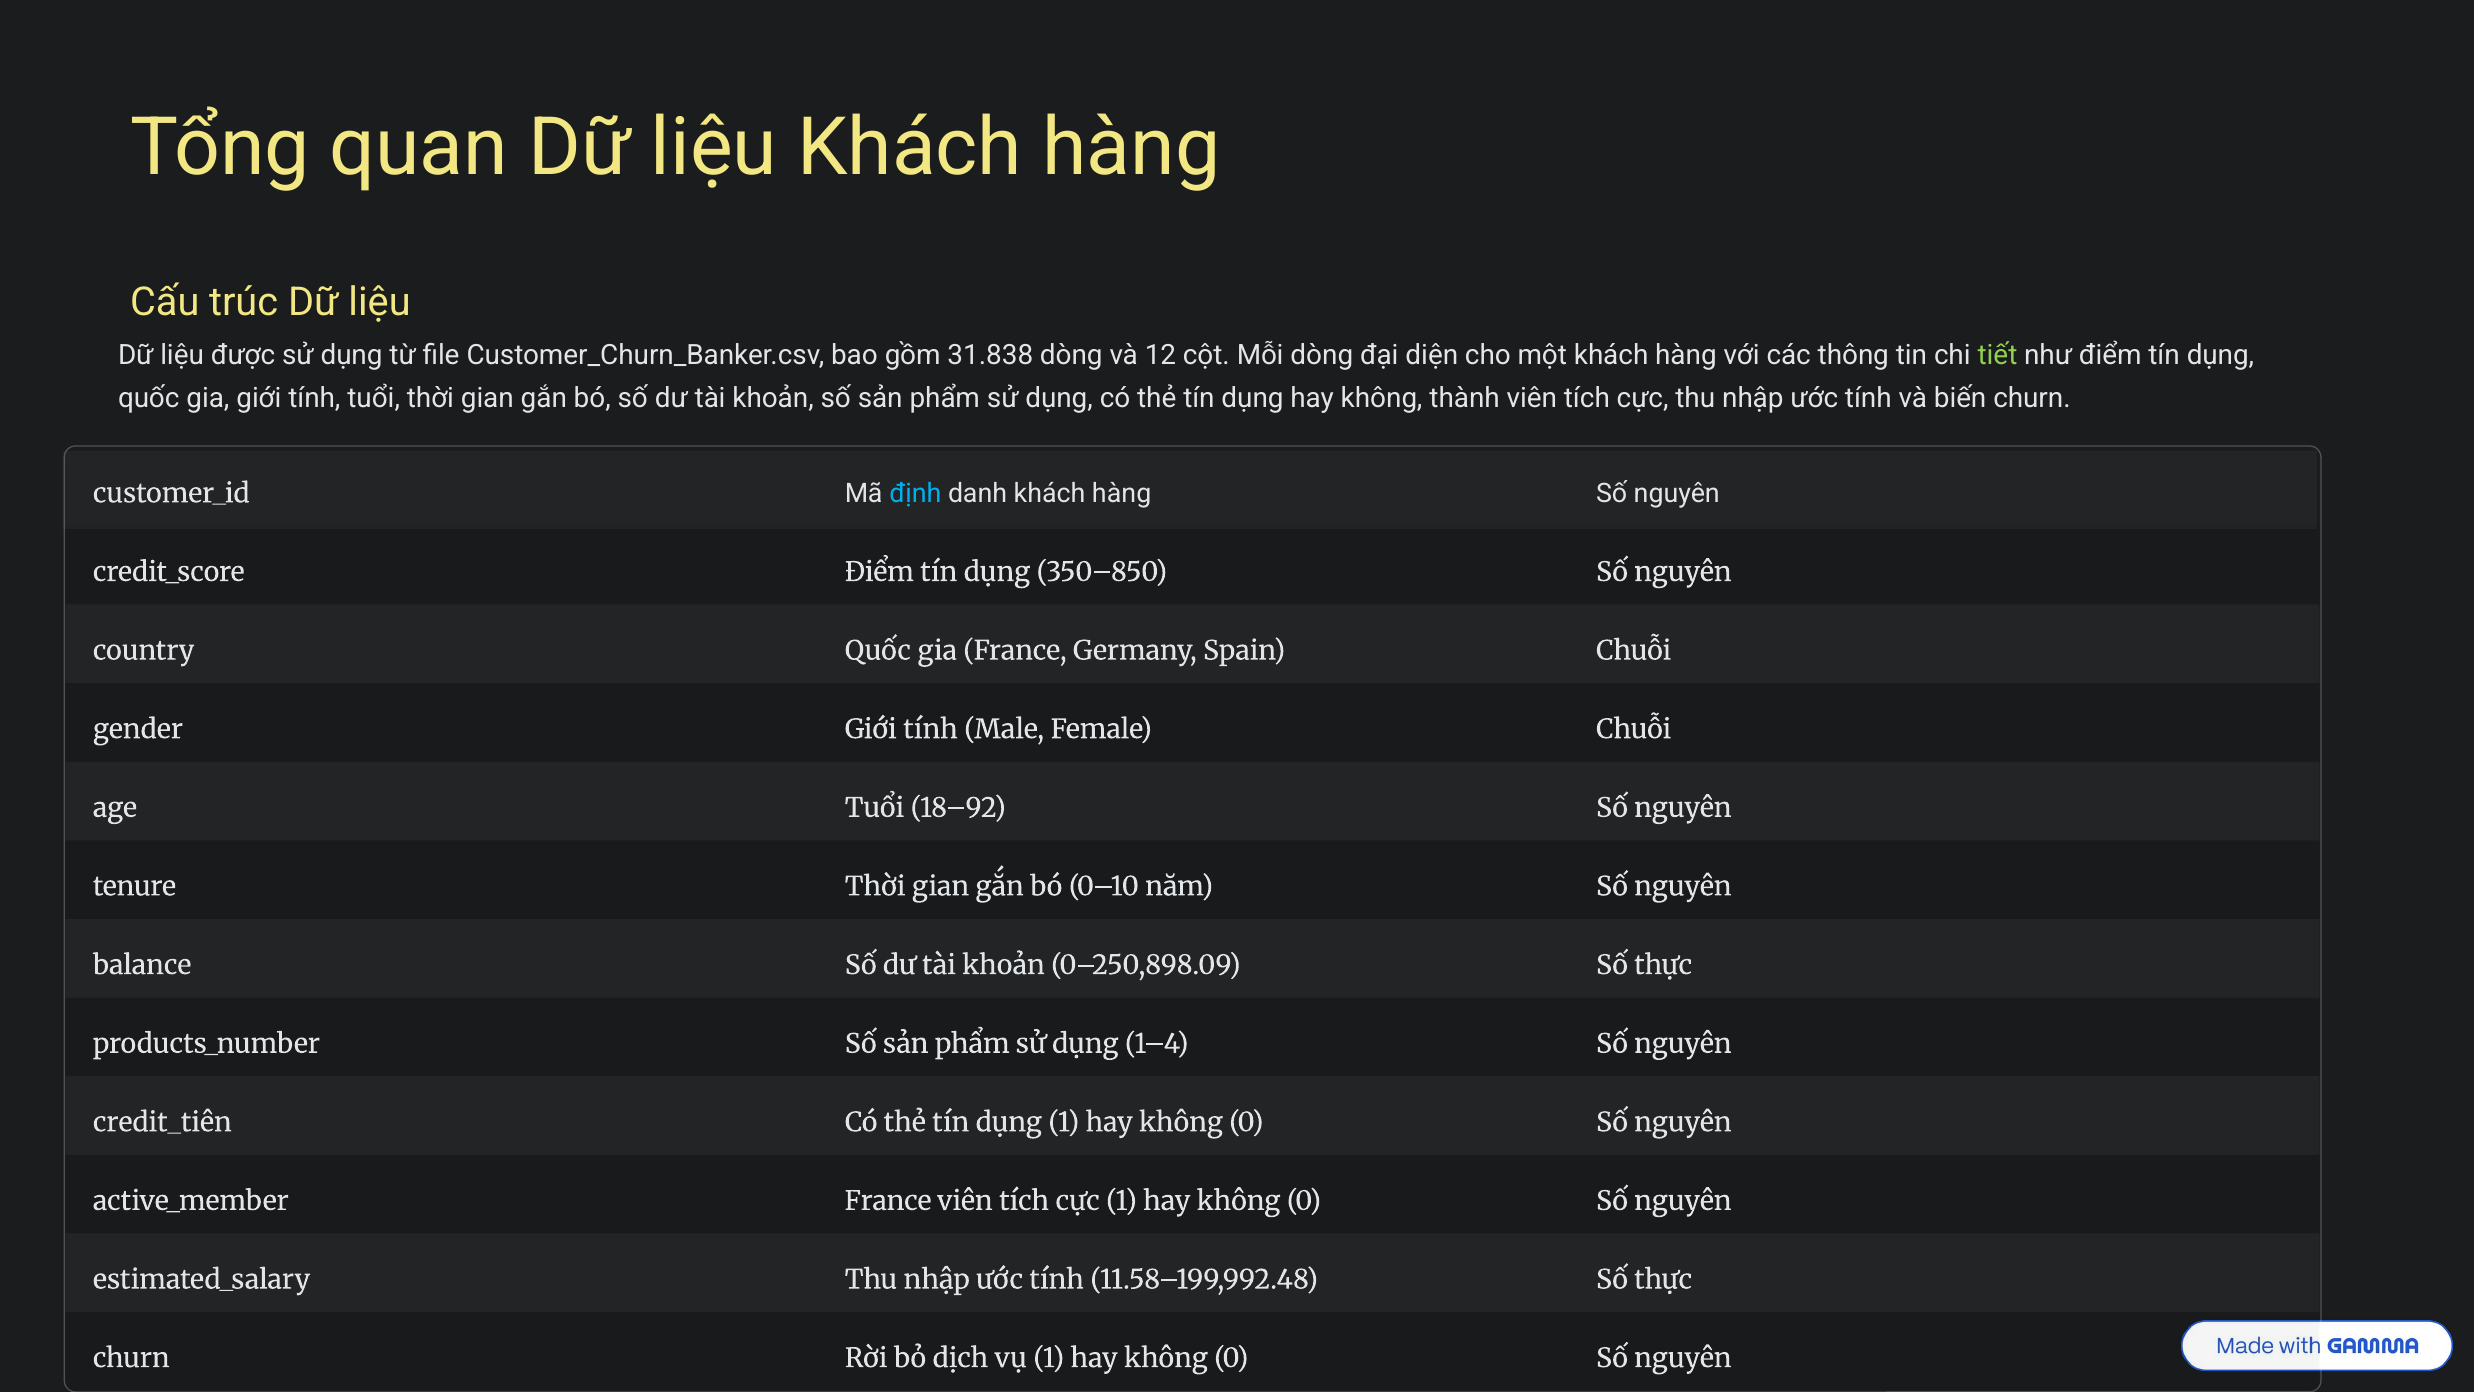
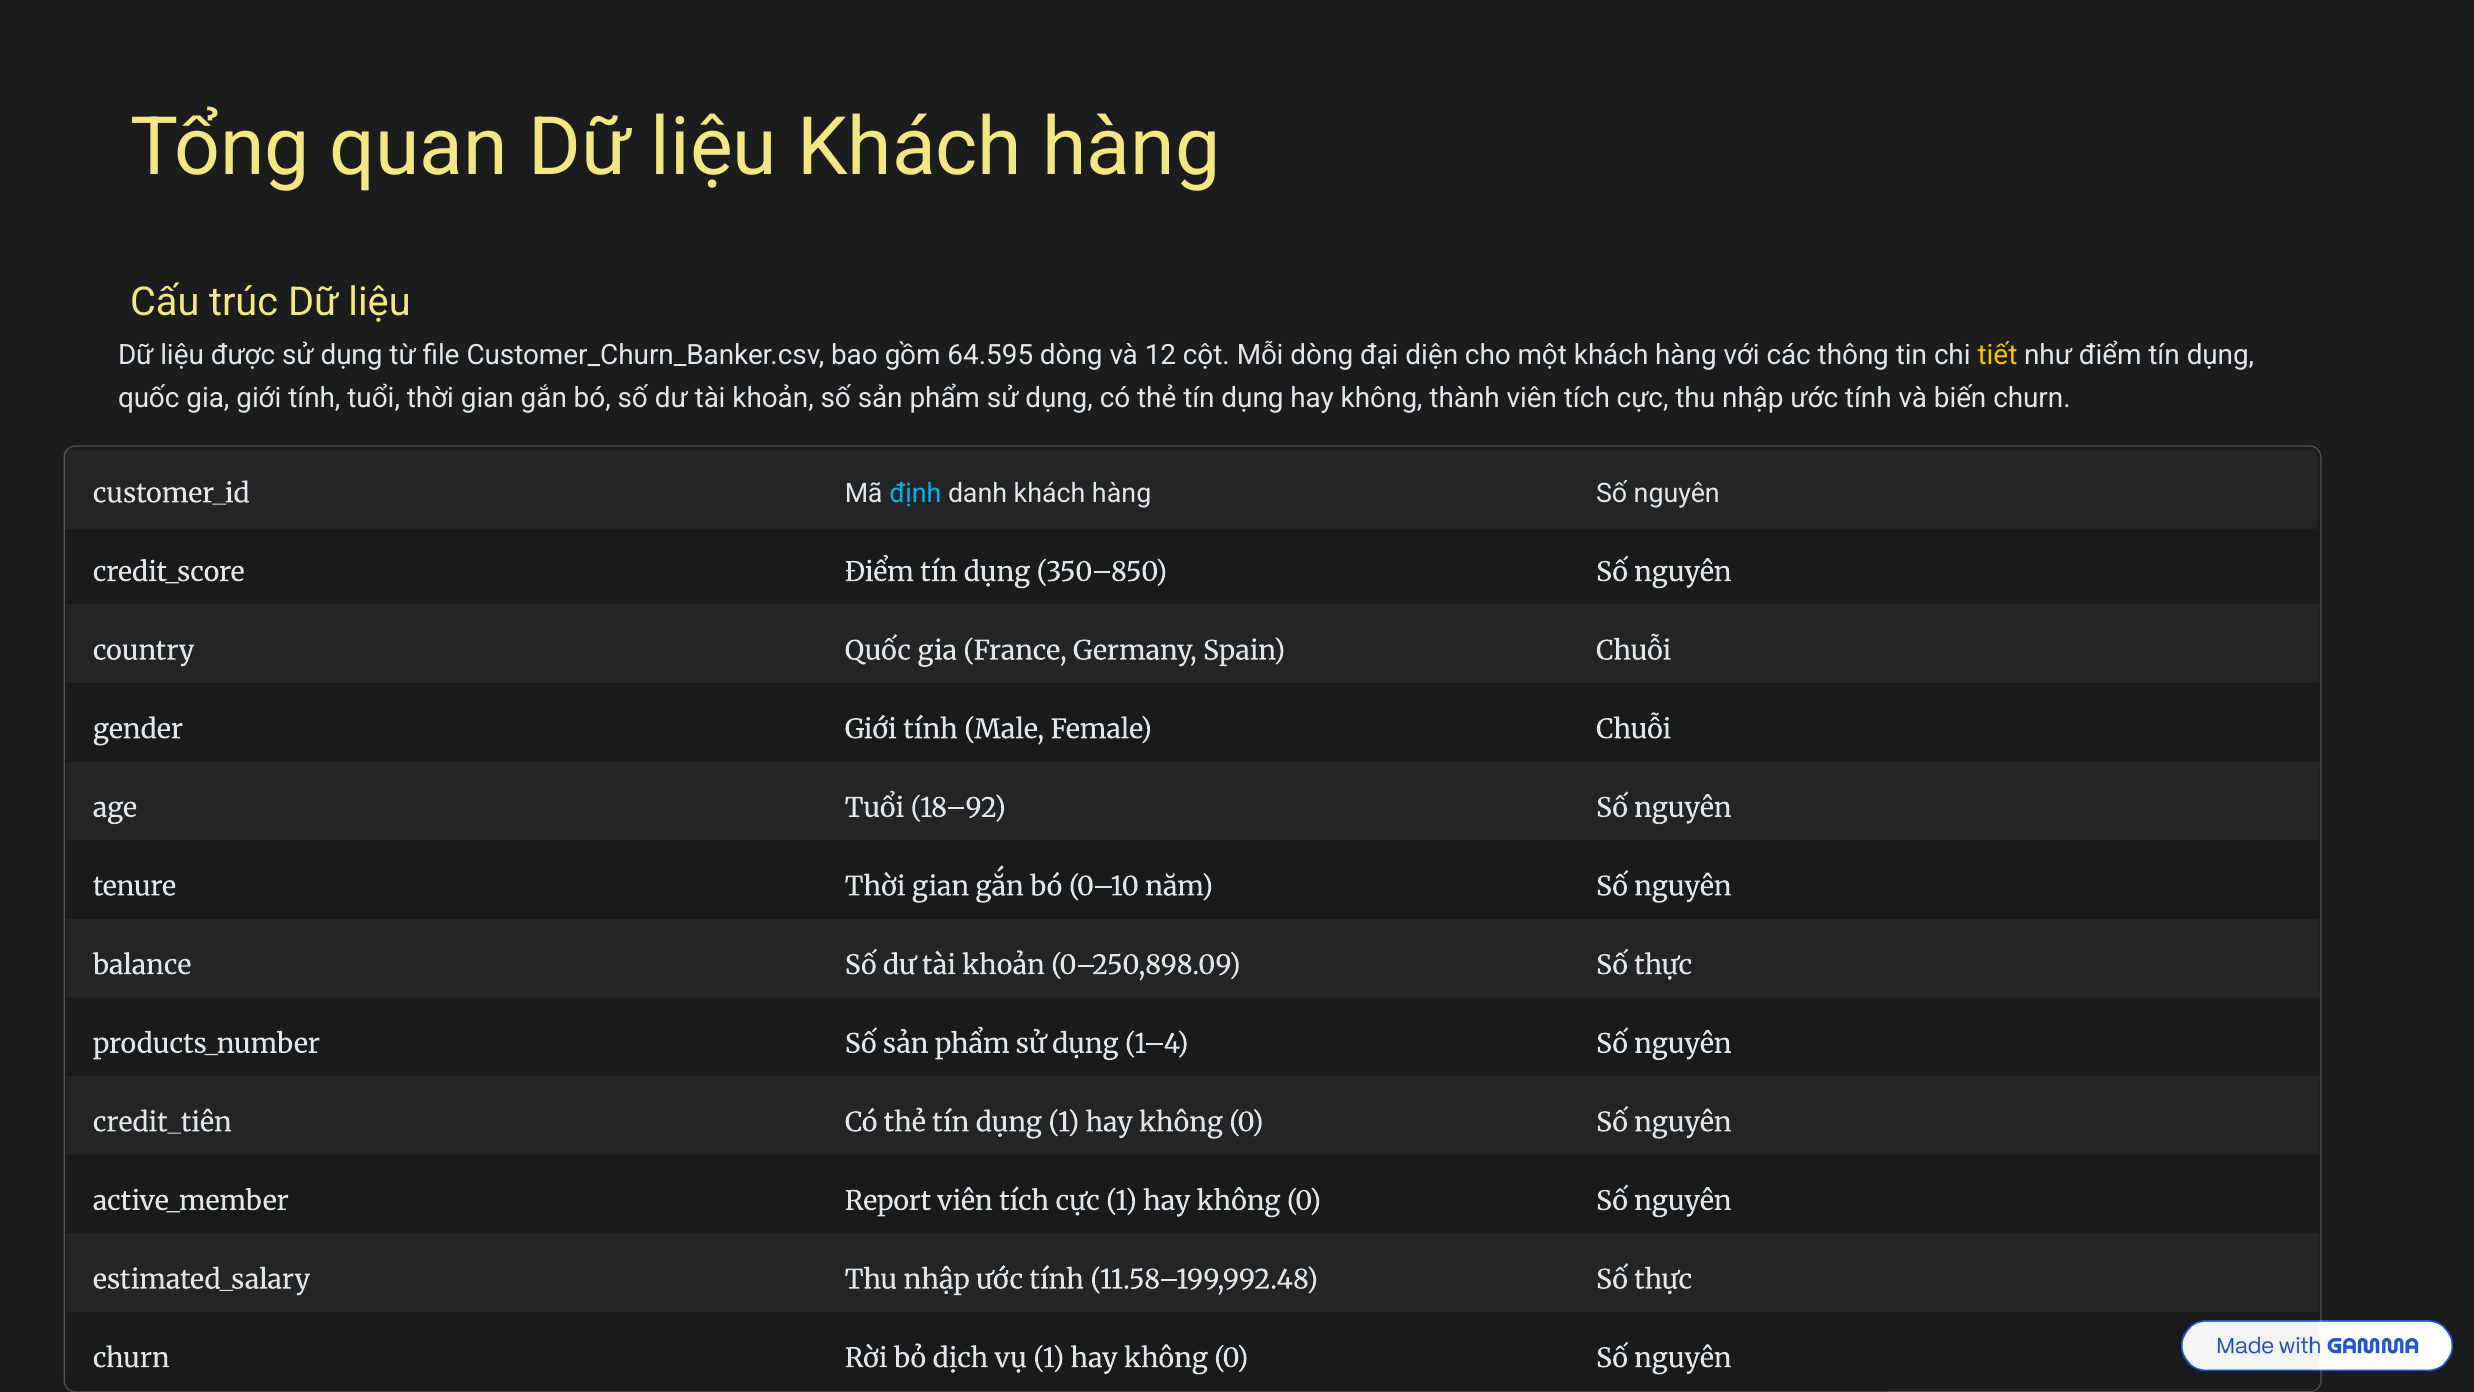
31.838: 31.838 -> 64.595 (990, 355)
tiết colour: light green -> yellow (1997, 355)
active_member France: France -> Report (888, 1201)
